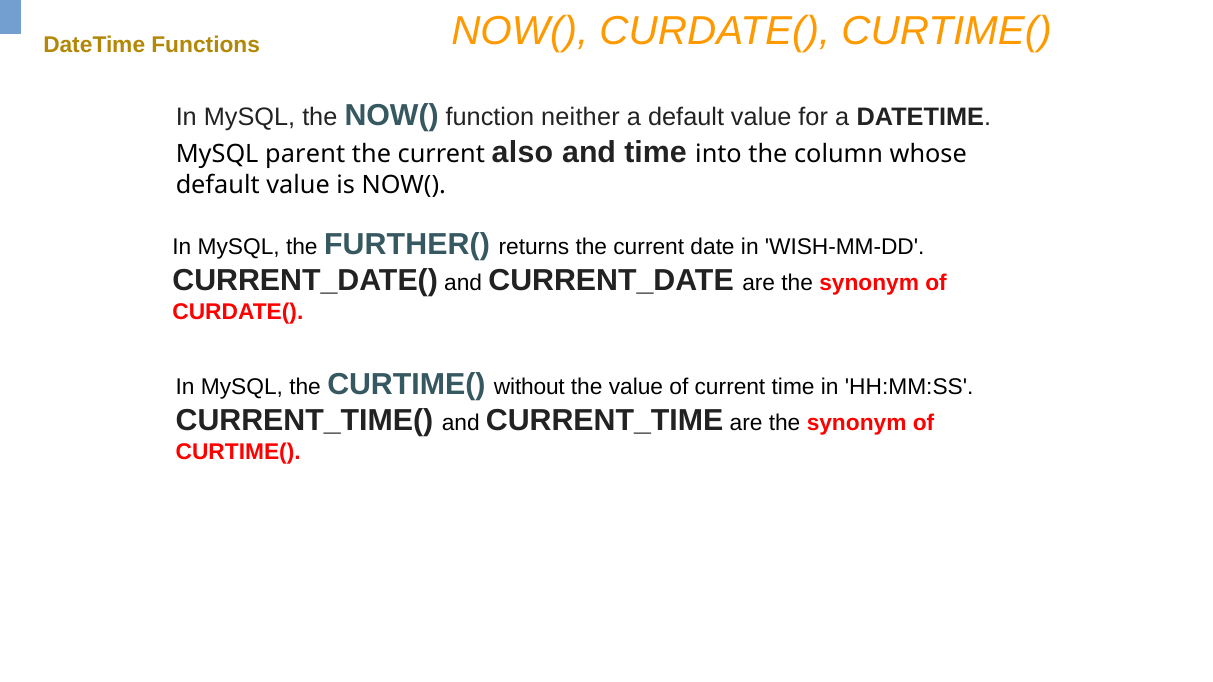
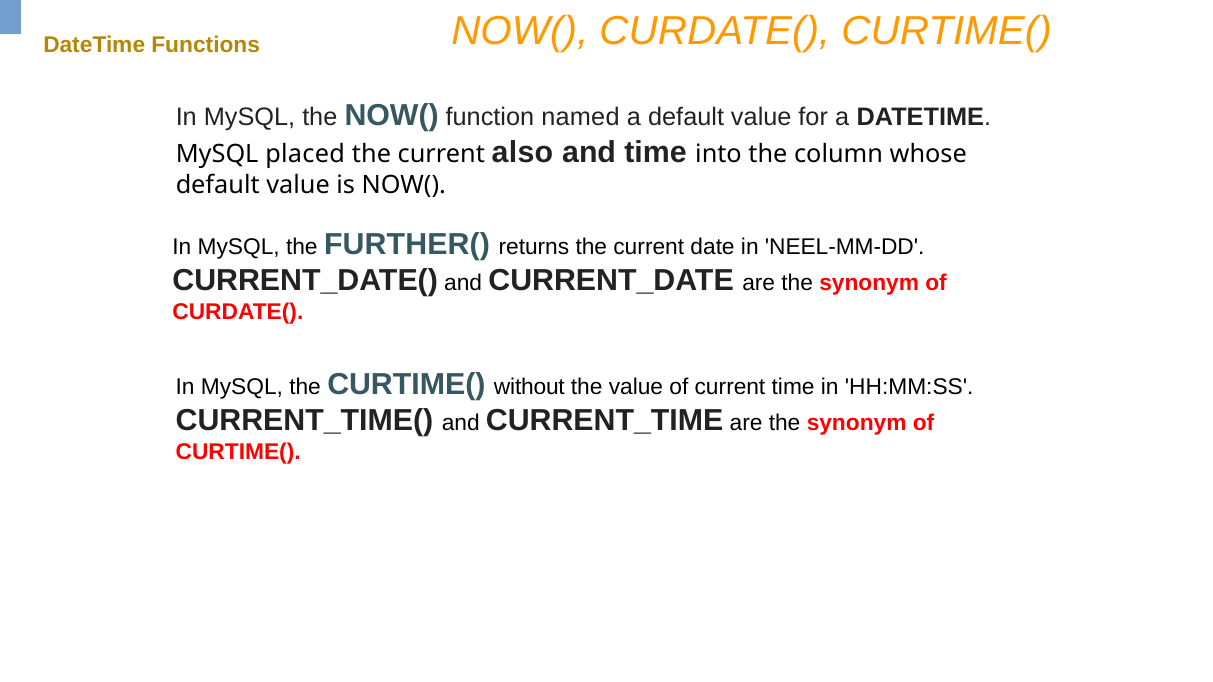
neither: neither -> named (580, 117)
parent: parent -> placed (305, 154)
WISH-MM-DD: WISH-MM-DD -> NEEL-MM-DD (845, 247)
